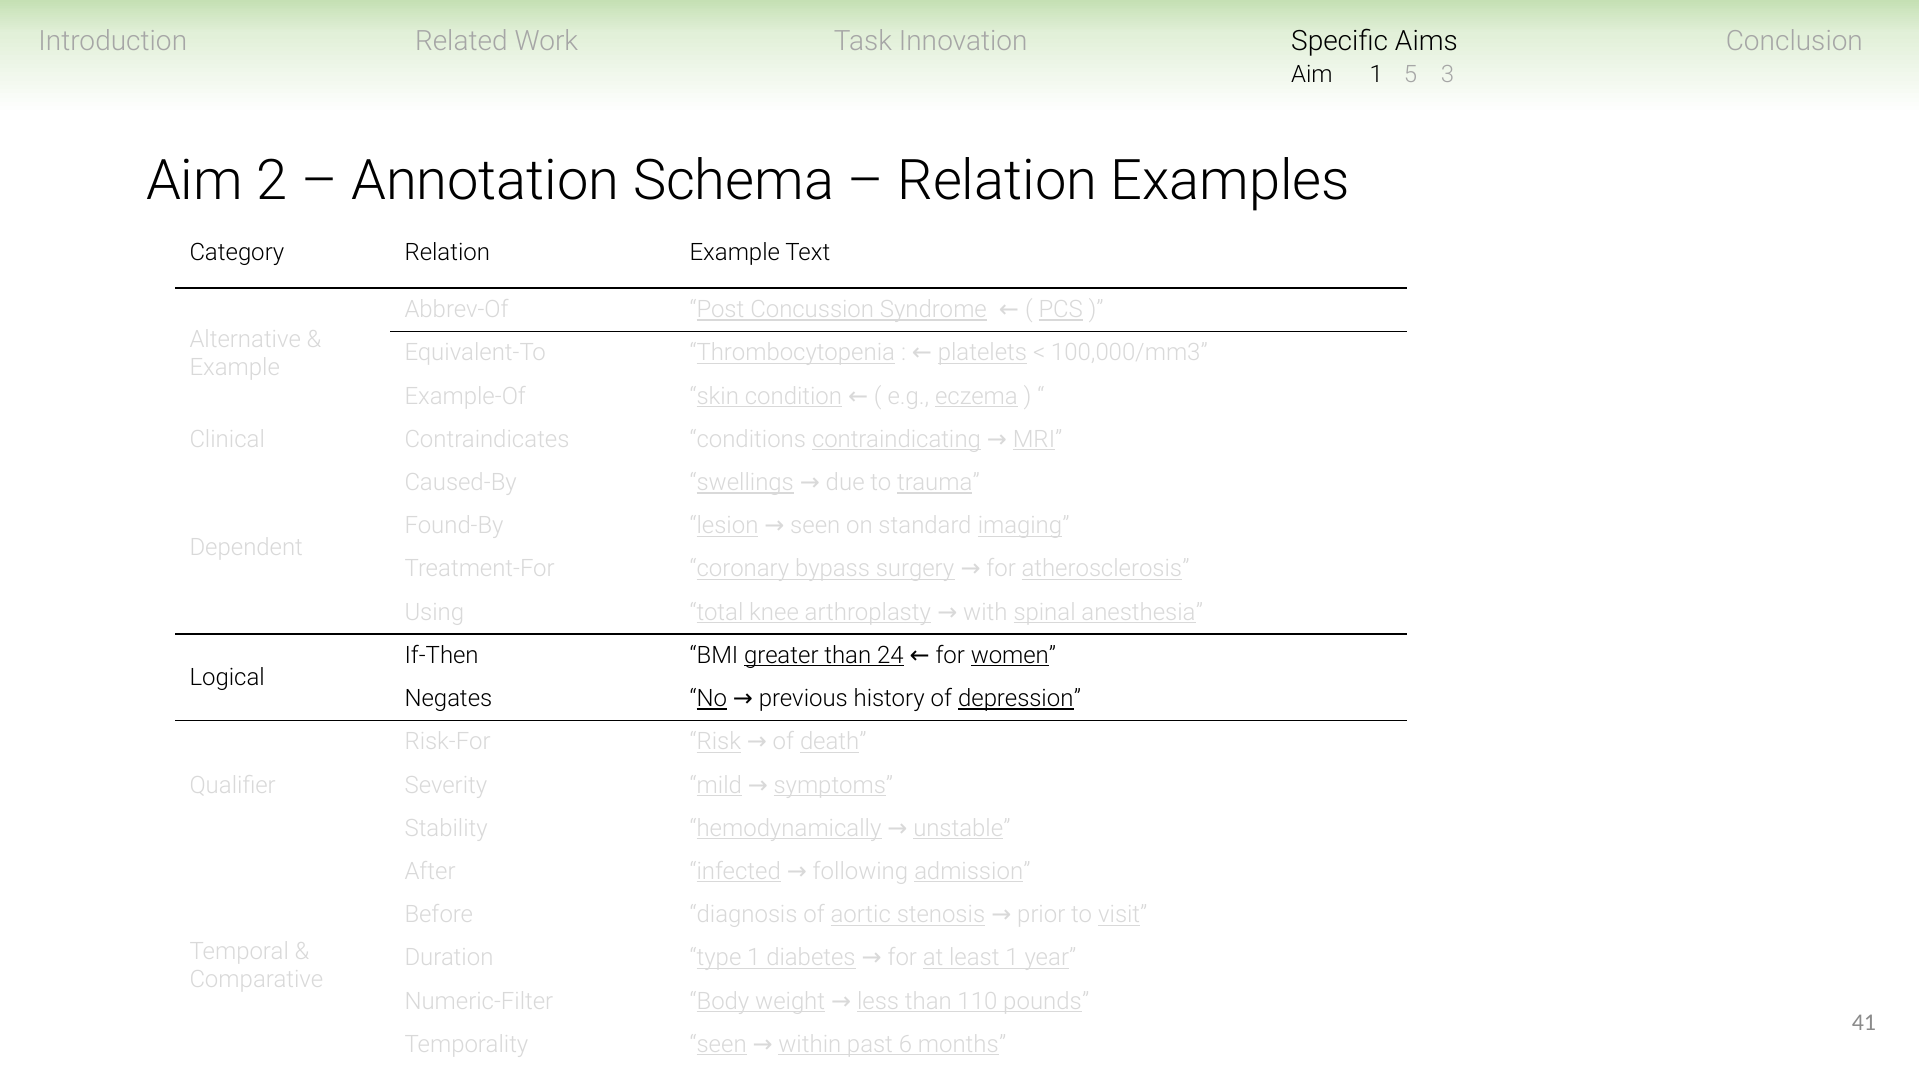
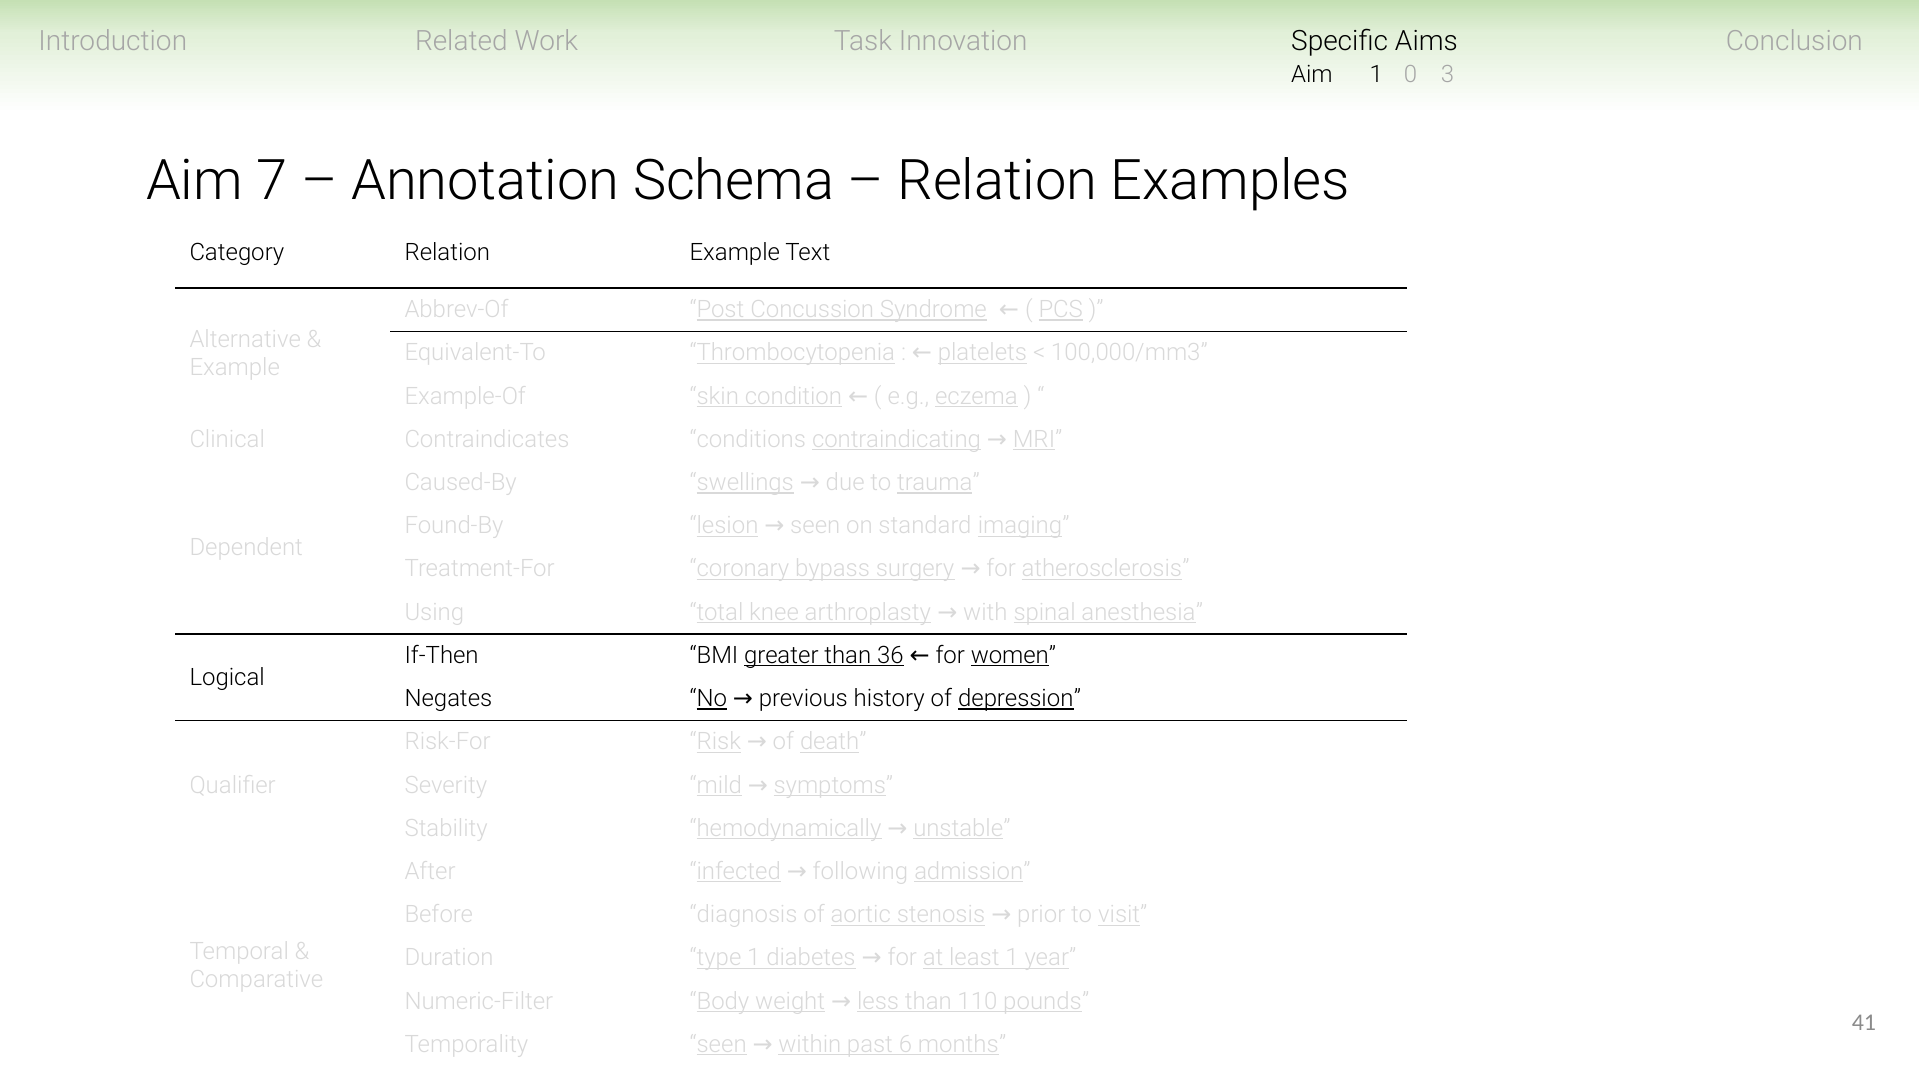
5: 5 -> 0 (1410, 74)
2: 2 -> 7 (272, 181)
24: 24 -> 36 (890, 656)
